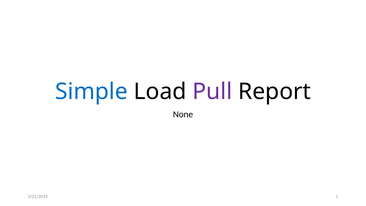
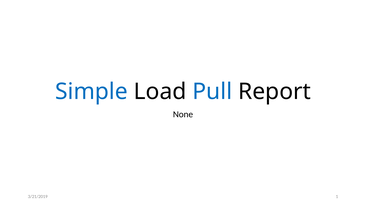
Pull colour: purple -> blue (212, 91)
